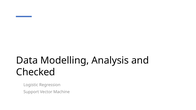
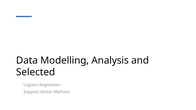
Checked: Checked -> Selected (36, 72)
